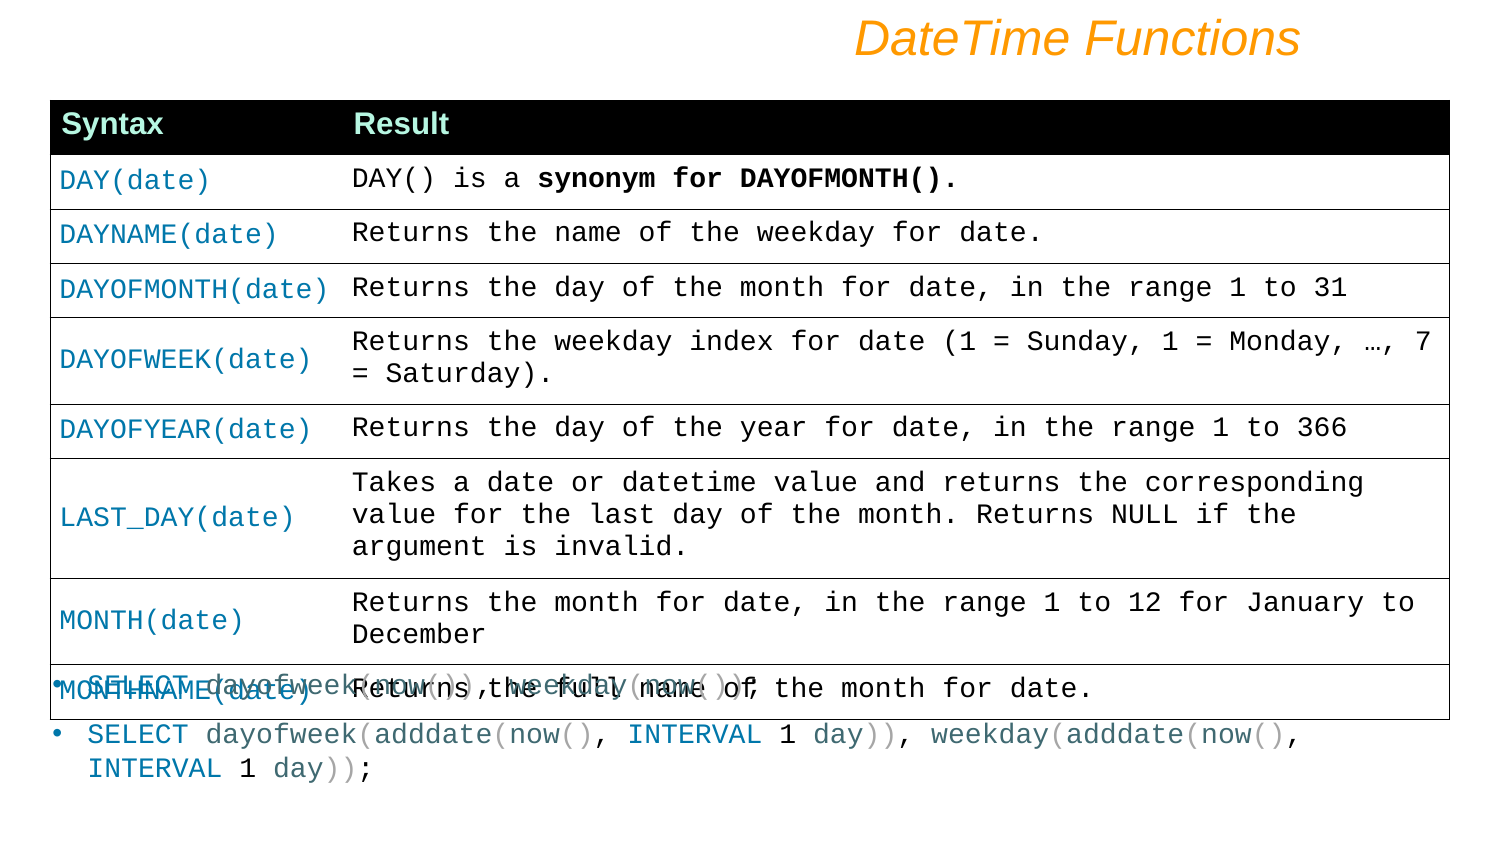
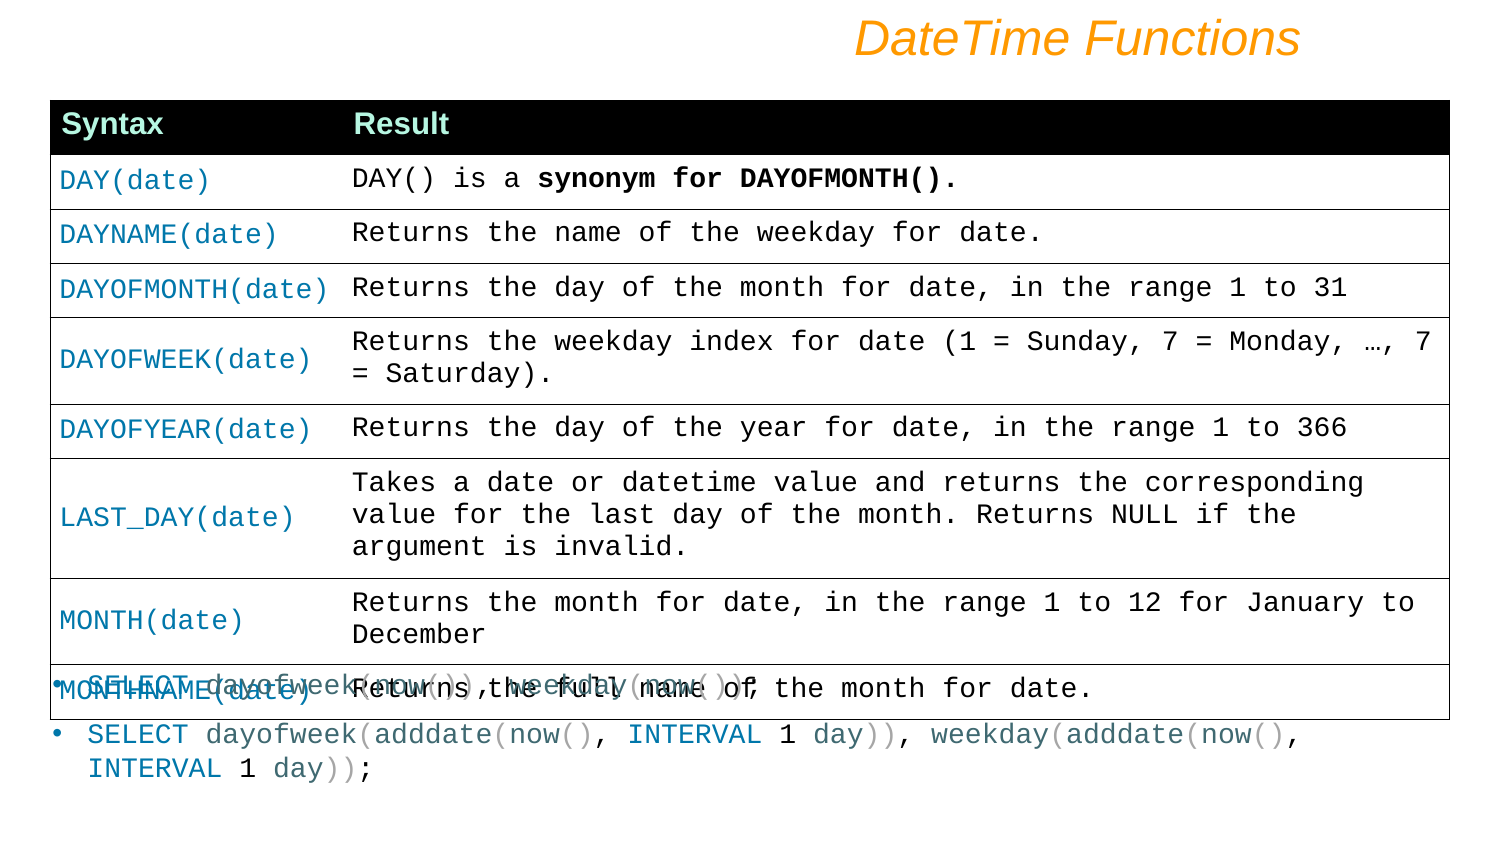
Sunday 1: 1 -> 7 (1170, 341)
